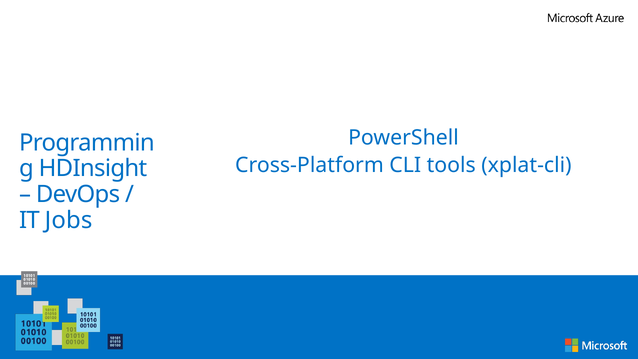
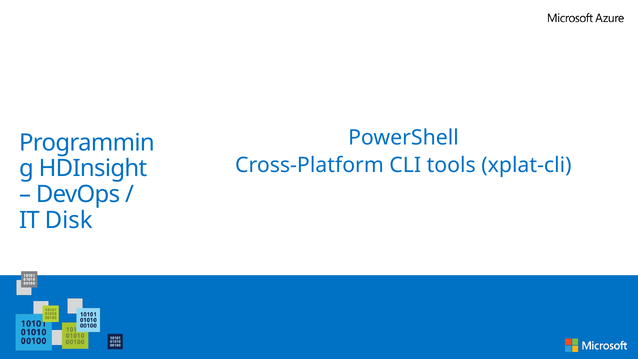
Jobs: Jobs -> Disk (69, 220)
